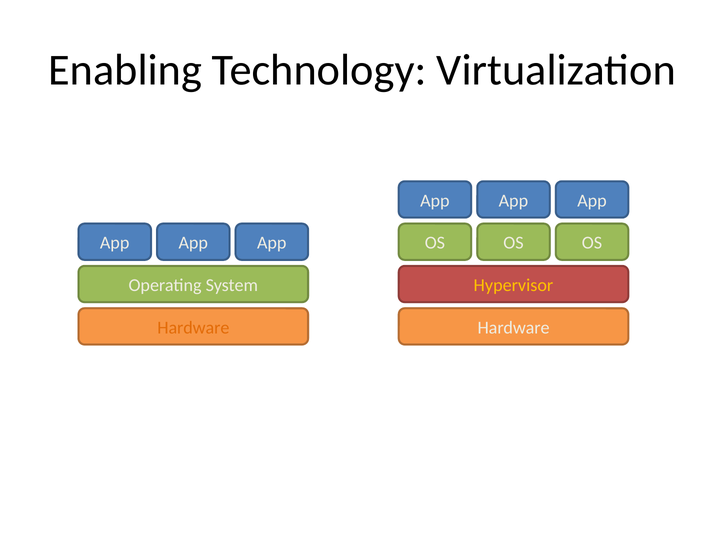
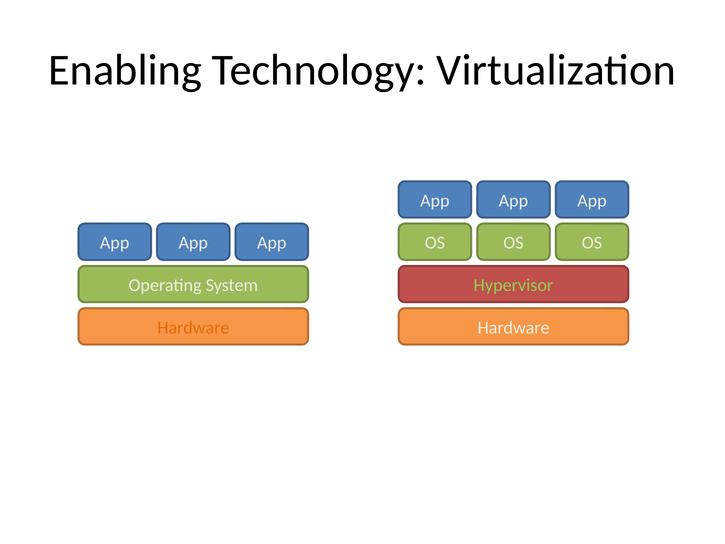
Hypervisor colour: yellow -> light green (513, 285)
